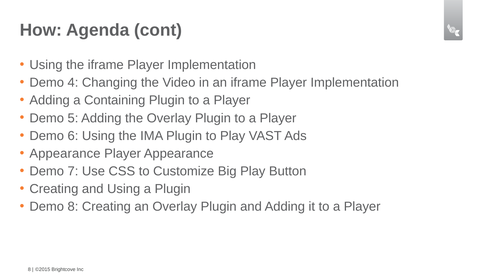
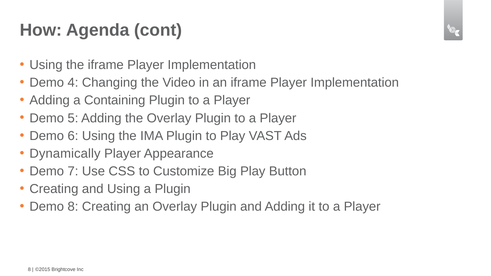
Appearance: Appearance -> Dynamically (65, 154)
